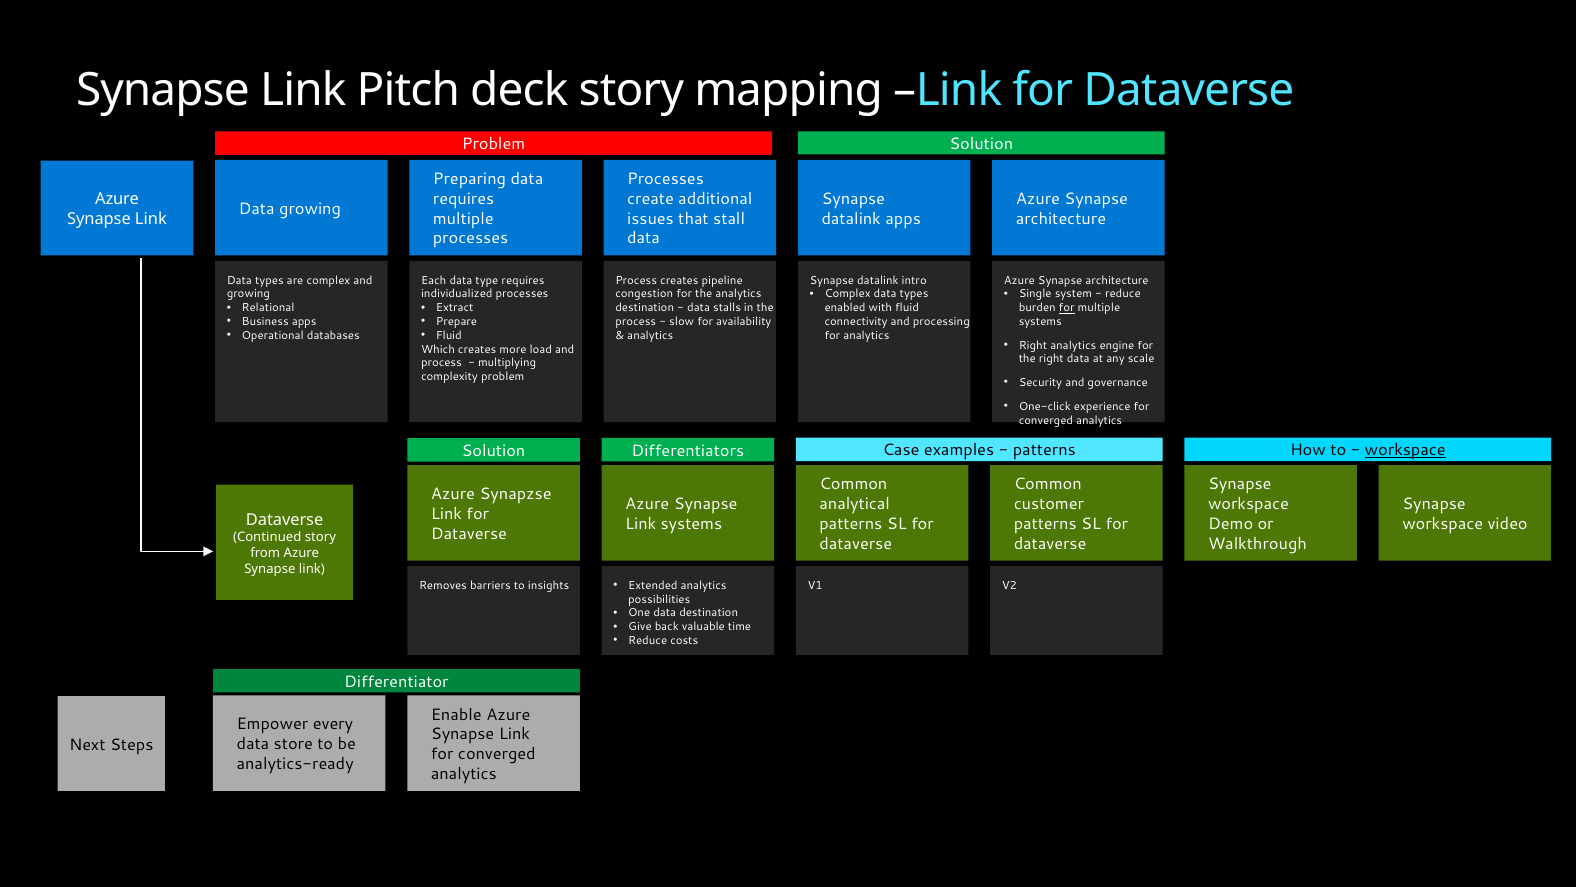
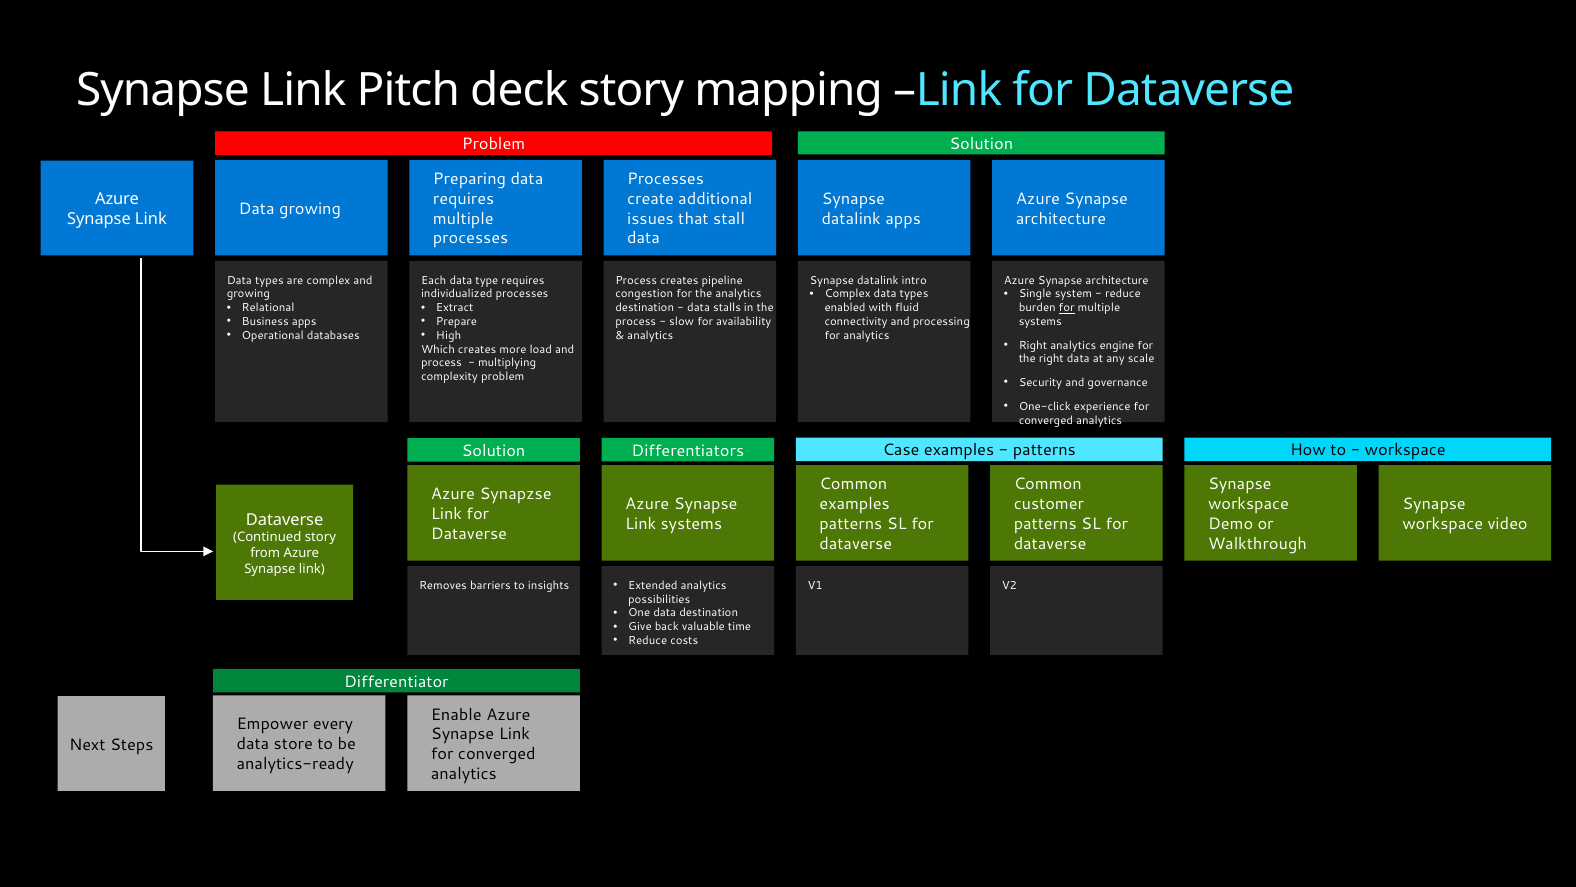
Fluid: Fluid -> High (449, 335)
workspace underline: present -> none (1405, 450)
analytical: analytical -> examples (855, 504)
